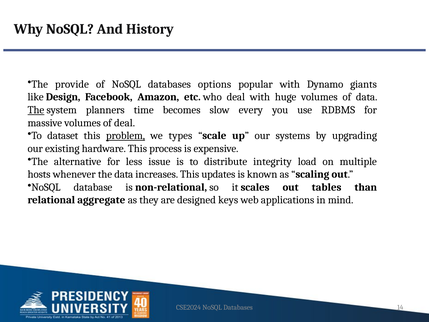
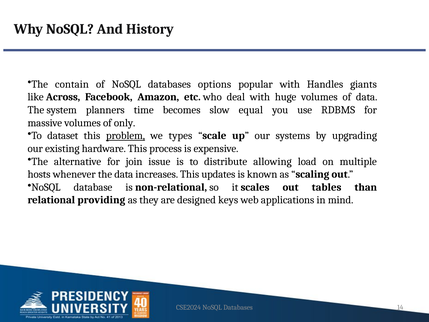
provide: provide -> contain (72, 84)
Dynamo: Dynamo -> Handles (325, 84)
Design: Design -> Across (63, 97)
The underline: present -> none (36, 110)
every: every -> equal (251, 110)
of deal: deal -> only (125, 123)
less: less -> join (134, 161)
integrity: integrity -> allowing (272, 161)
aggregate: aggregate -> providing (101, 200)
